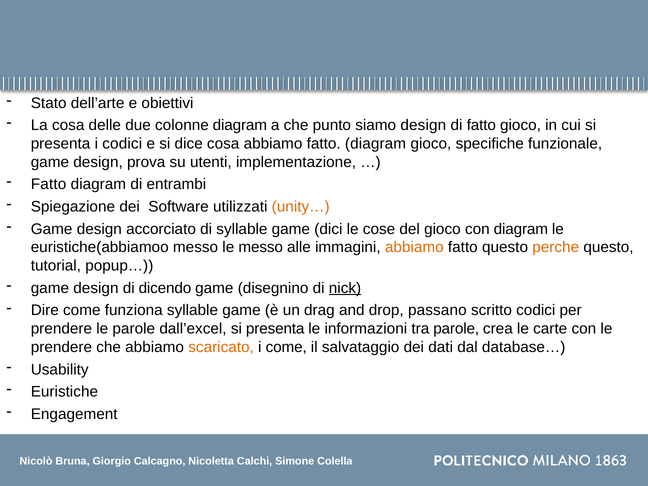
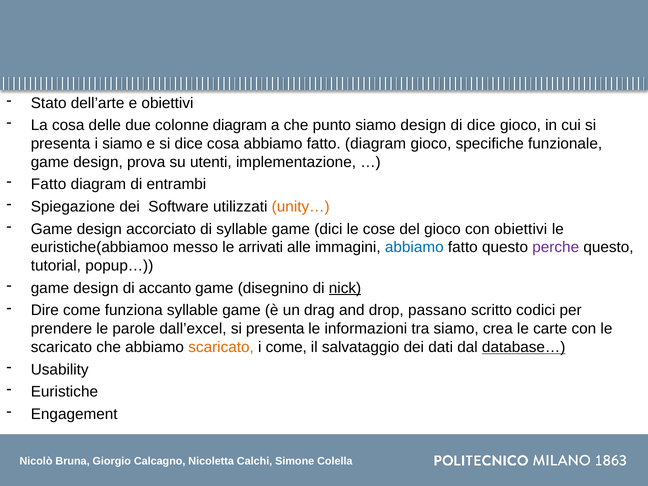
di fatto: fatto -> dice (481, 125)
i codici: codici -> siamo (122, 144)
con diagram: diagram -> obiettivi (521, 229)
le messo: messo -> arrivati (261, 247)
abbiamo colour: orange -> blue (414, 247)
perche colour: orange -> purple (556, 247)
dicendo: dicendo -> accanto (165, 288)
tra parole: parole -> siamo (456, 329)
prendere: prendere -> scaricato (61, 347)
database… underline: none -> present (524, 347)
